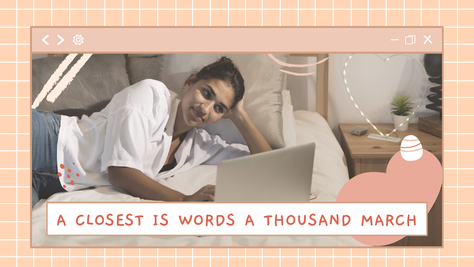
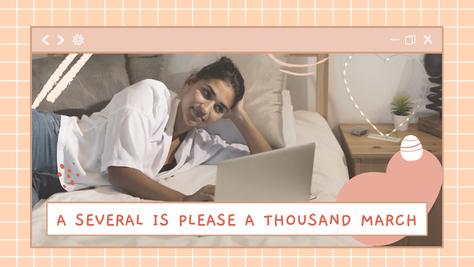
CLOSEST: CLOSEST -> SEVERAL (109, 219)
WORDS: WORDS -> PLEASE (207, 219)
